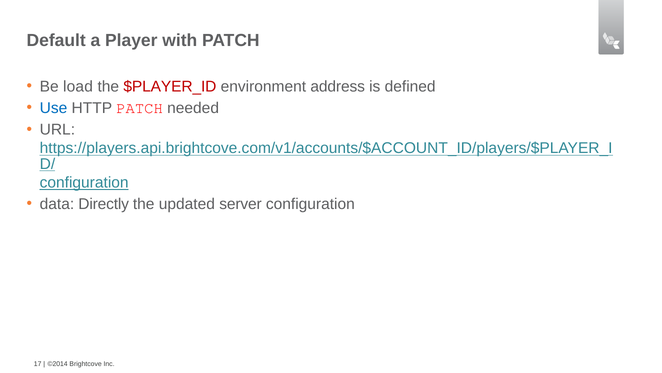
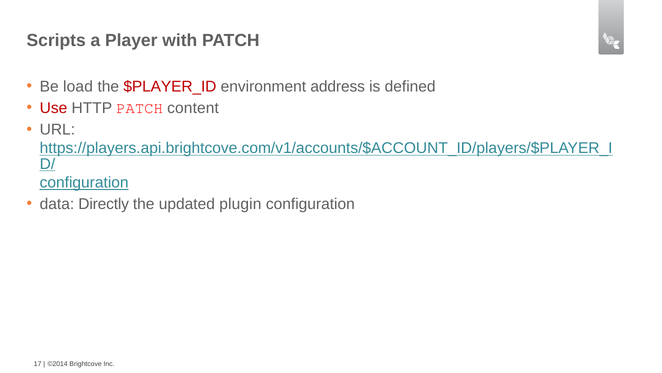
Default: Default -> Scripts (56, 40)
Use colour: blue -> red (54, 108)
needed: needed -> content (193, 108)
server: server -> plugin (240, 204)
